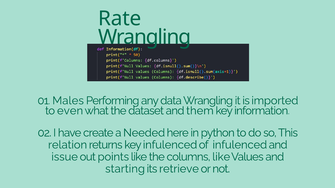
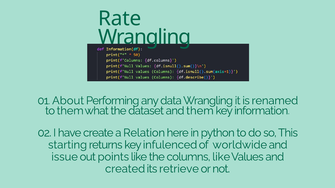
Males: Males -> About (68, 101)
imported: imported -> renamed (275, 101)
to even: even -> them (70, 111)
Needed: Needed -> Relation (144, 133)
relation: relation -> starting (68, 145)
of infulenced: infulenced -> worldwide (240, 145)
starting: starting -> created (125, 169)
